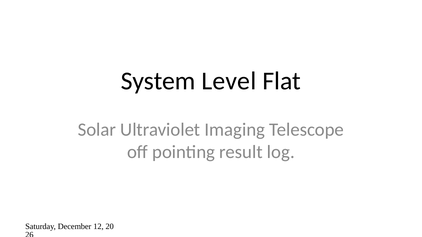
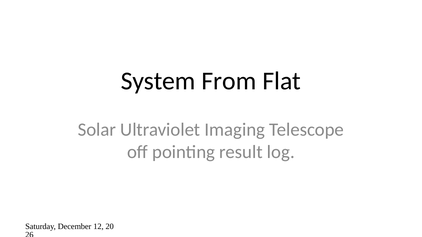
Level: Level -> From (229, 81)
